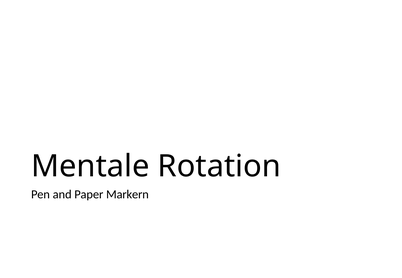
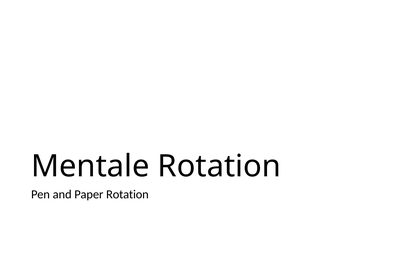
Paper Markern: Markern -> Rotation (127, 195)
